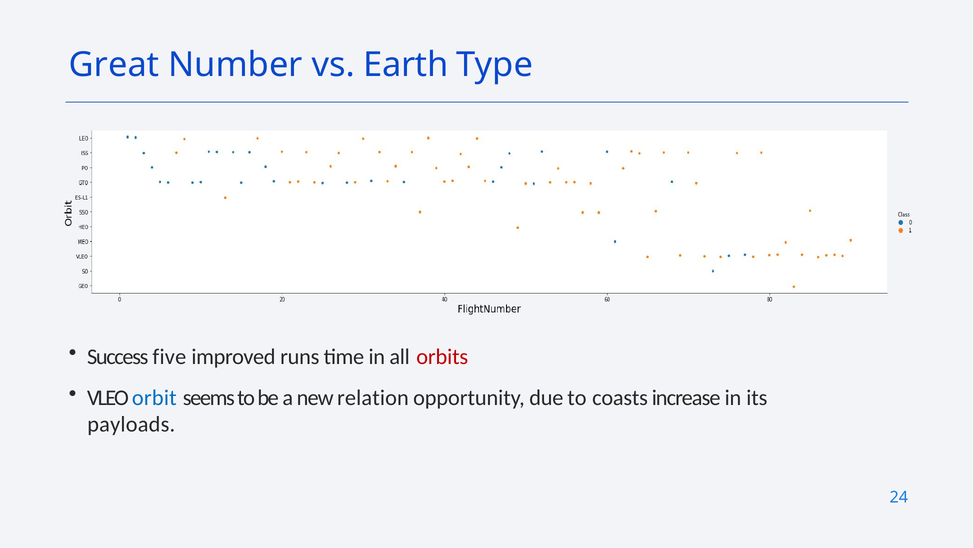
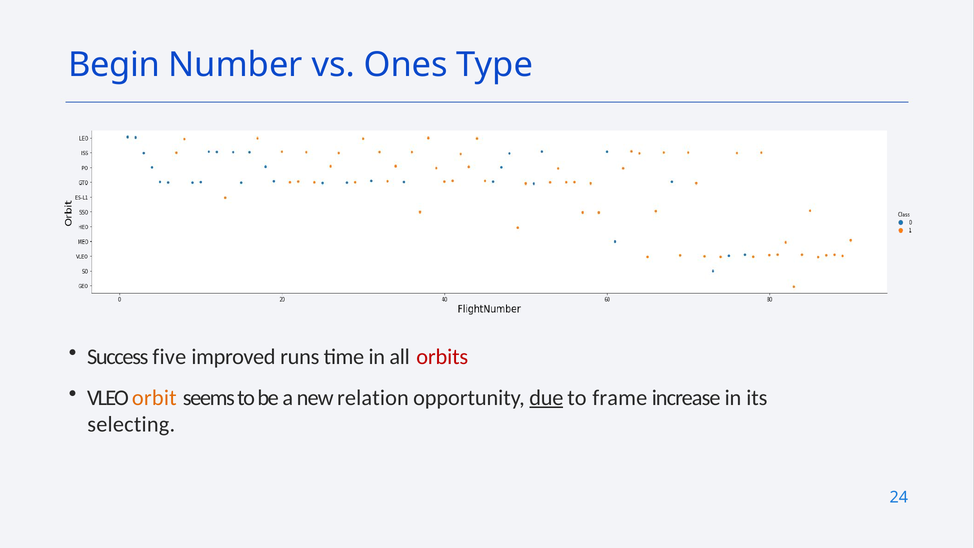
Great: Great -> Begin (114, 65)
Earth: Earth -> Ones (406, 65)
orbit colour: blue -> orange (154, 398)
due underline: none -> present (546, 398)
coasts: coasts -> frame (620, 398)
payloads: payloads -> selecting (131, 424)
